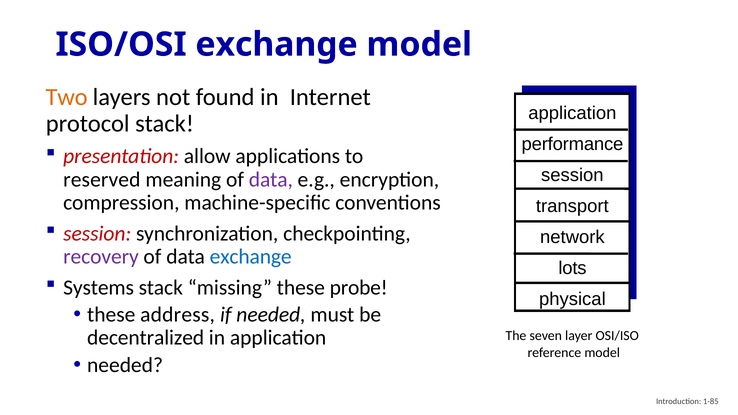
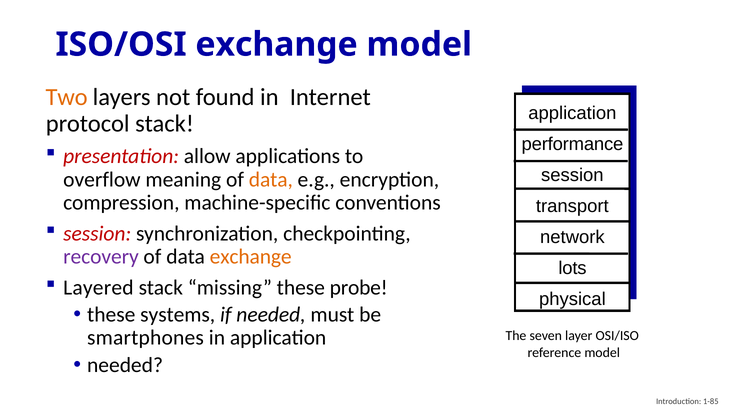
reserved: reserved -> overflow (102, 180)
data colour: purple -> orange (271, 180)
exchange colour: blue -> orange (251, 257)
Systems: Systems -> Layered (98, 288)
address: address -> systems (178, 315)
decentralized: decentralized -> smartphones (145, 338)
